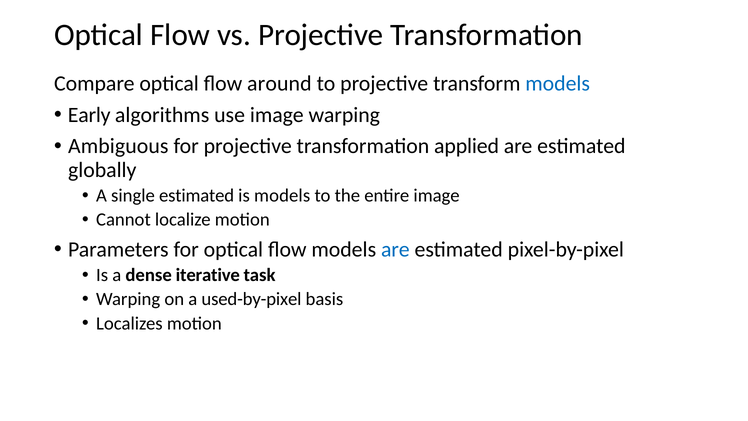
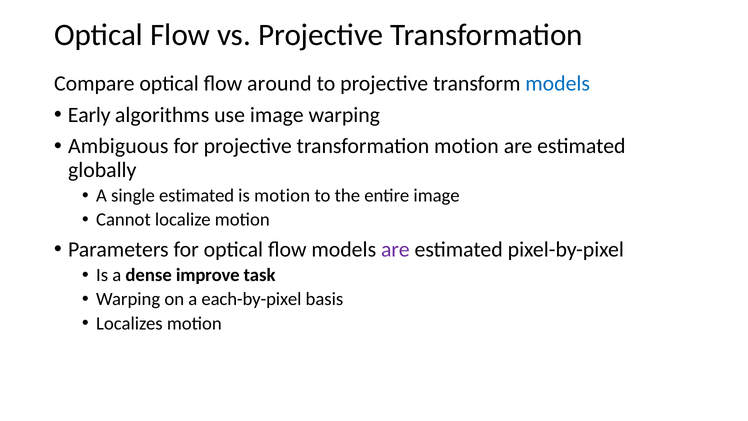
transformation applied: applied -> motion (466, 146)
is models: models -> motion (282, 196)
are colour: blue -> purple (395, 249)
iterative: iterative -> improve (208, 275)
used-by-pixel: used-by-pixel -> each-by-pixel (251, 299)
